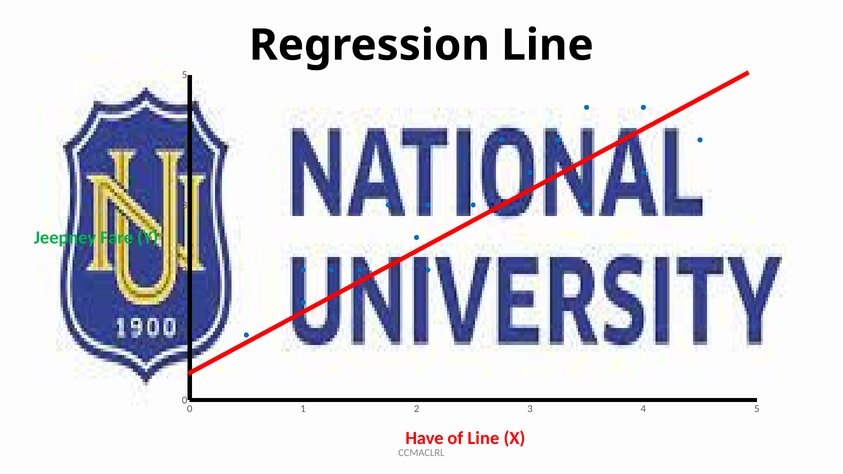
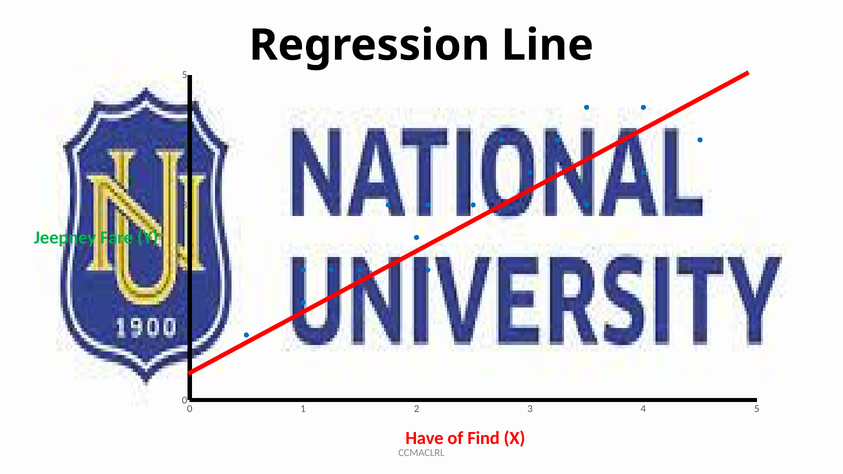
of Line: Line -> Find (484, 438)
